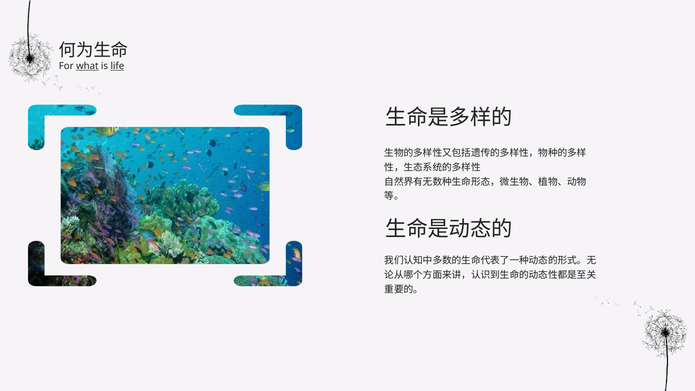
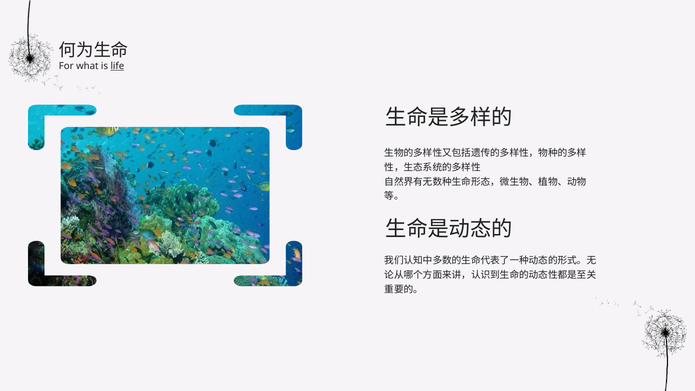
what underline: present -> none (87, 66)
